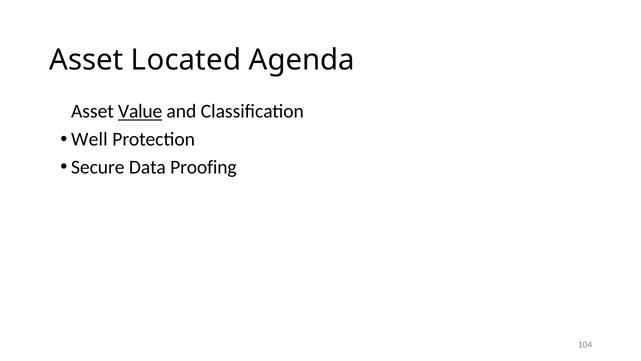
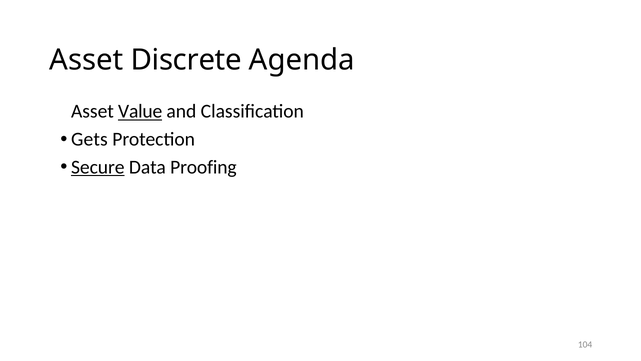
Located: Located -> Discrete (186, 60)
Well: Well -> Gets (89, 139)
Secure underline: none -> present (98, 167)
